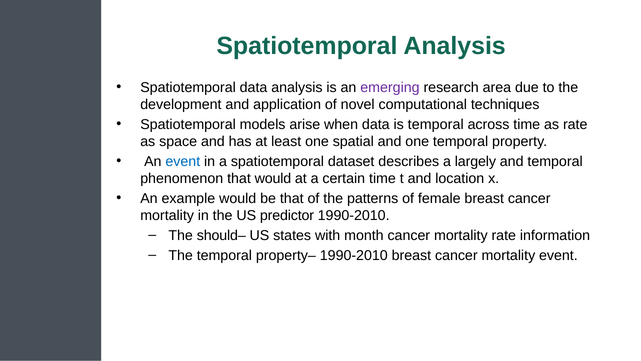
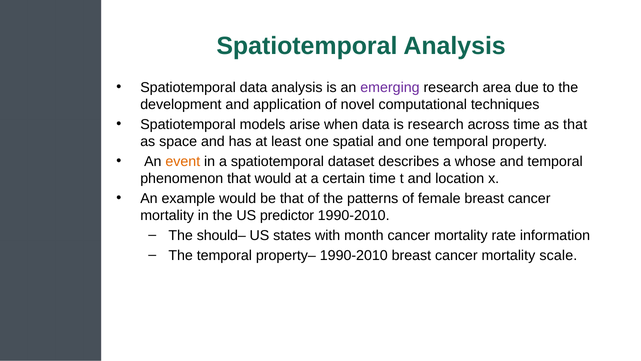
is temporal: temporal -> research (436, 124)
as rate: rate -> that (575, 124)
event colour: blue -> orange (183, 161)
largely: largely -> whose (475, 161)
mortality event: event -> scale (558, 255)
